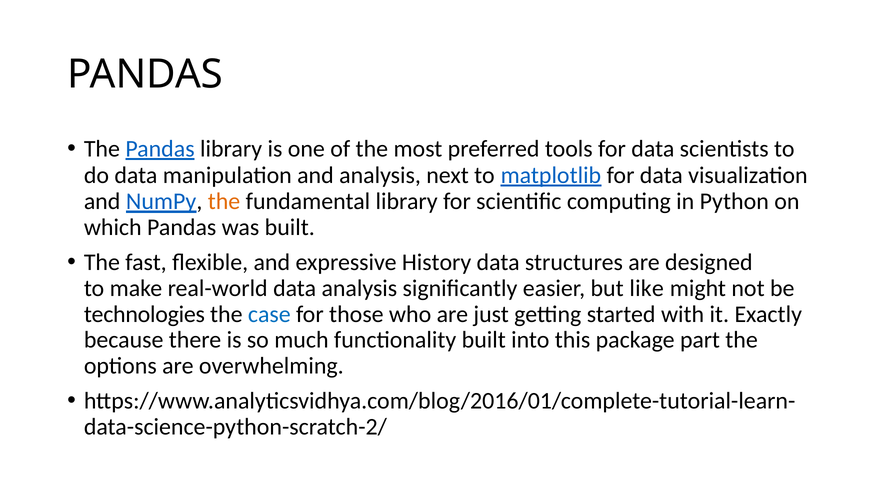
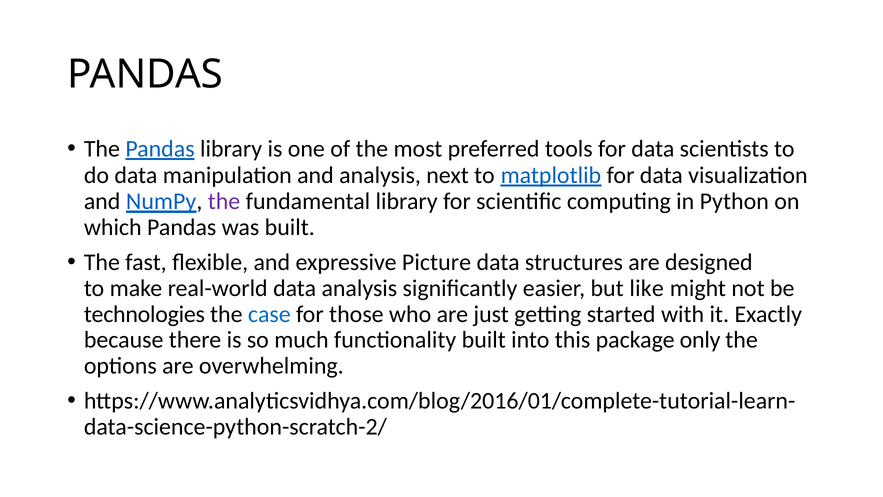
the colour: orange -> purple (224, 201)
History: History -> Picture (437, 262)
part: part -> only (700, 340)
